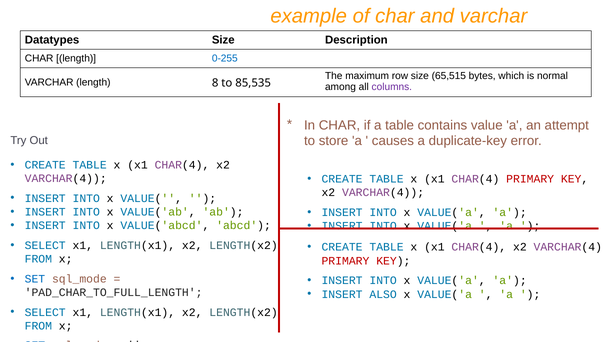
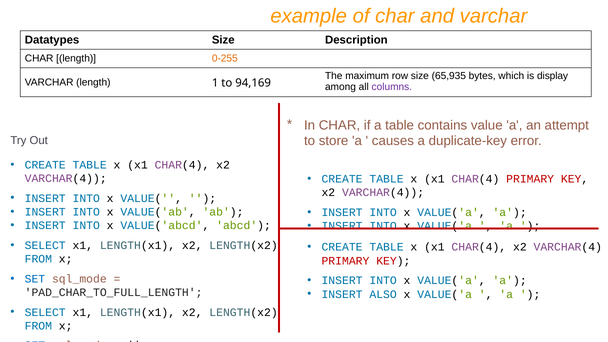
0-255 colour: blue -> orange (225, 59)
65,515: 65,515 -> 65,935 (449, 76)
normal: normal -> display (553, 76)
8: 8 -> 1 (215, 83)
85,535: 85,535 -> 94,169 (253, 83)
